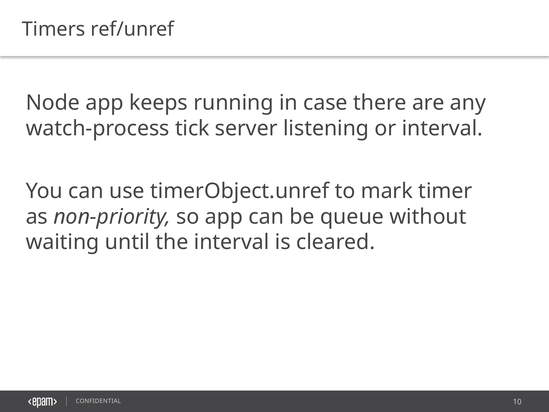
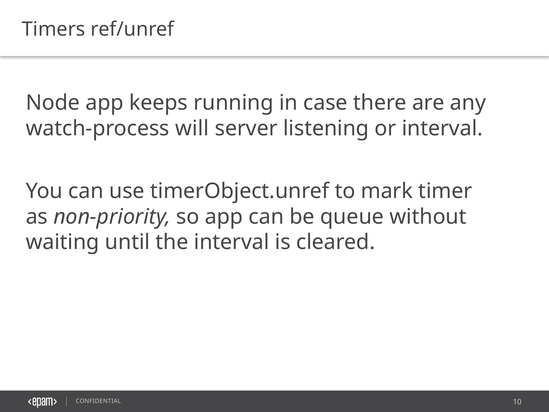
tick: tick -> will (192, 128)
